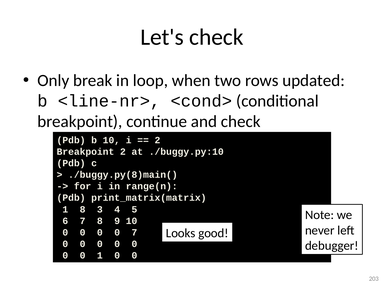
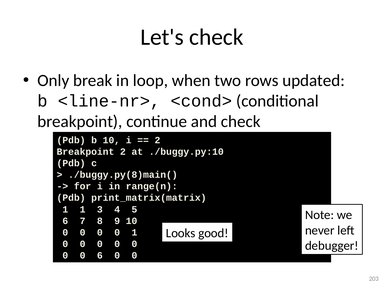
1 8: 8 -> 1 (83, 209)
0 7: 7 -> 1 (134, 232)
0 1: 1 -> 6 (100, 255)
